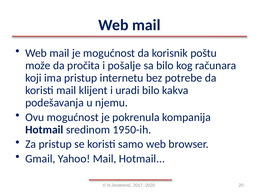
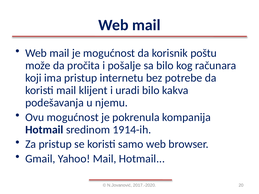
1950-ih: 1950-ih -> 1914-ih (132, 130)
